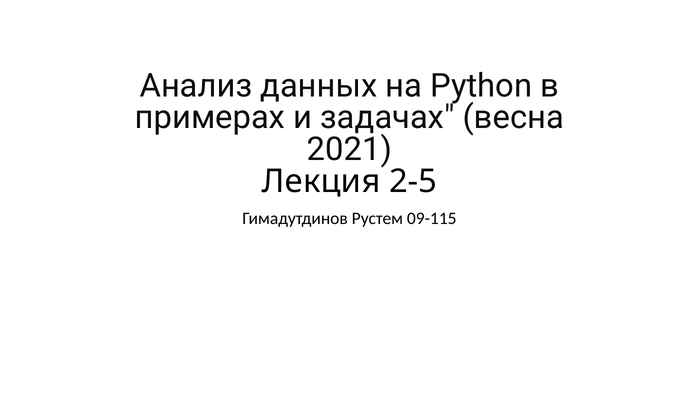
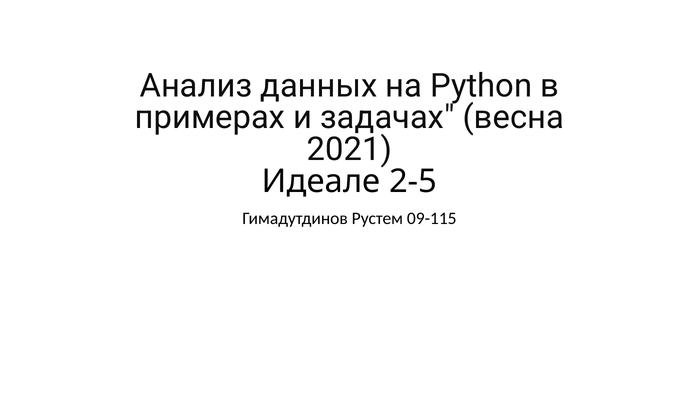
Лекция: Лекция -> Идеале (321, 181)
